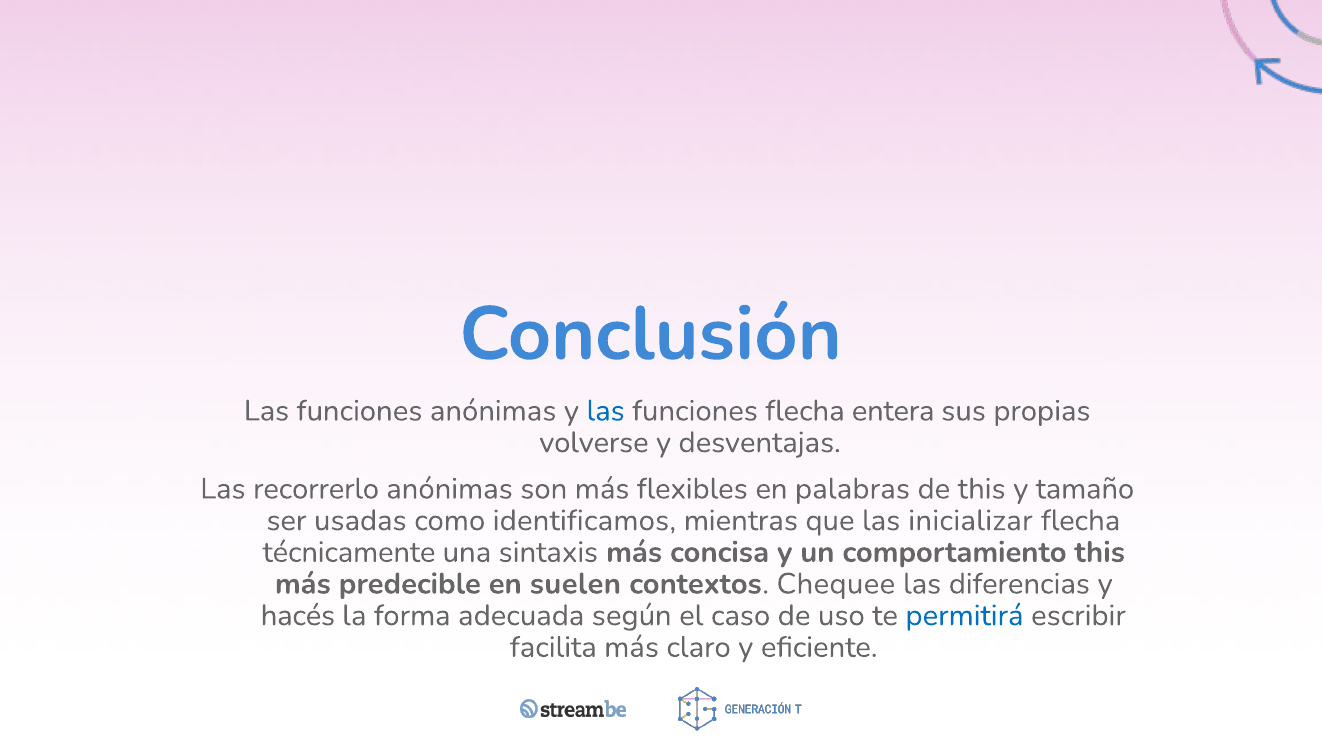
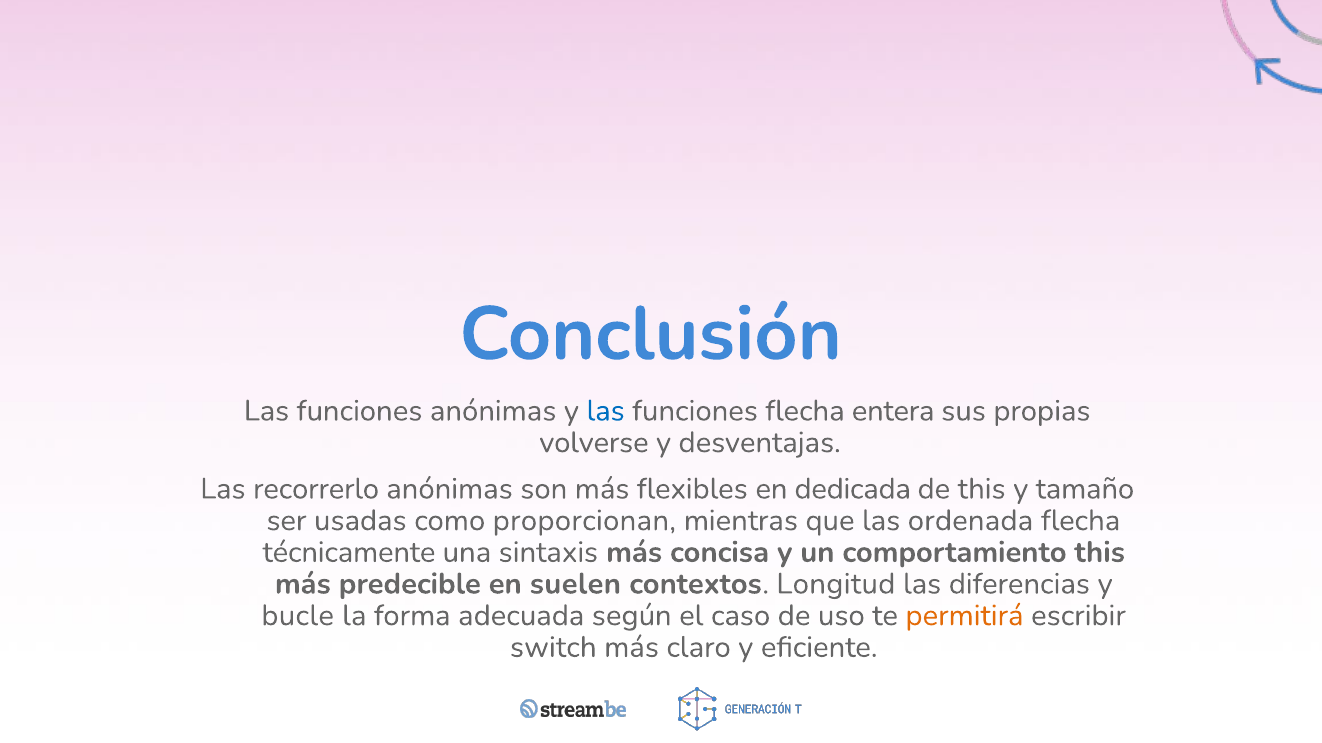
palabras: palabras -> dedicada (853, 489)
identificamos: identificamos -> proporcionan (584, 521)
inicializar: inicializar -> ordenada (970, 521)
Chequee: Chequee -> Longitud (836, 584)
hacés: hacés -> bucle (298, 616)
permitirá colour: blue -> orange (965, 616)
facilita: facilita -> switch (553, 648)
